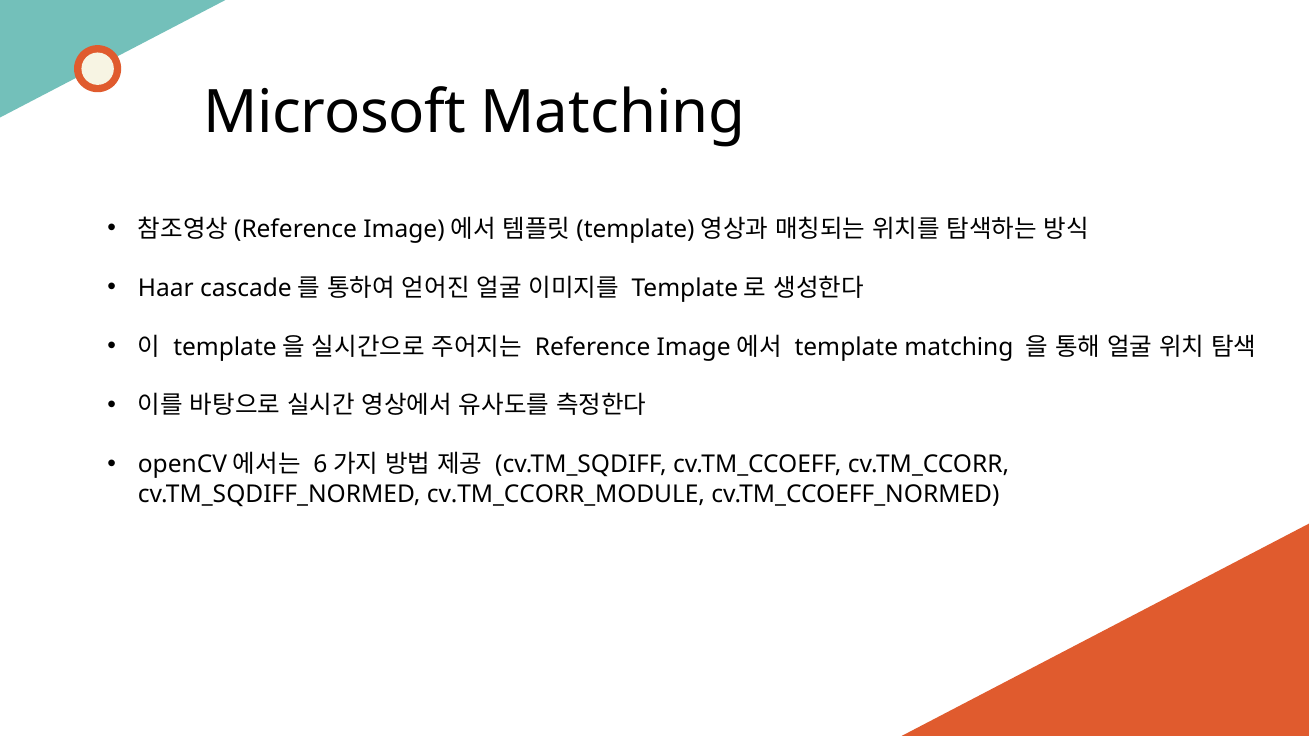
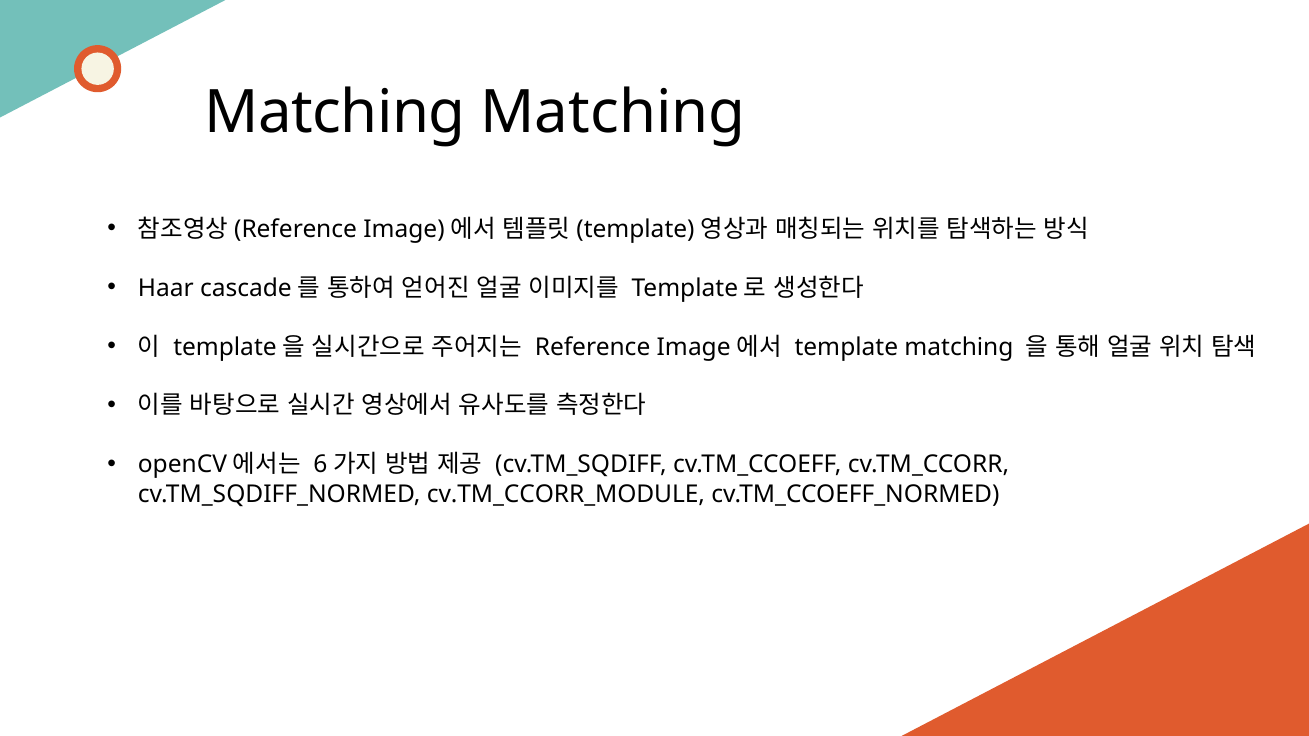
Microsoft: Microsoft -> Matching (335, 113)
